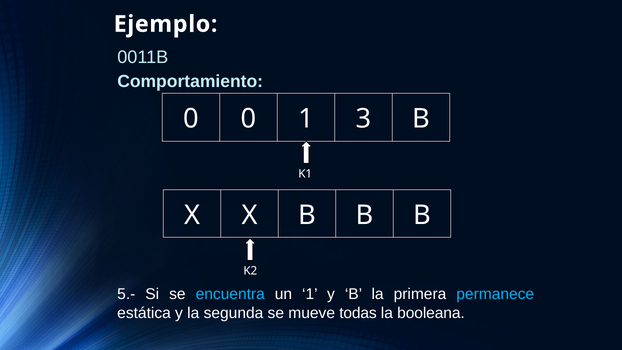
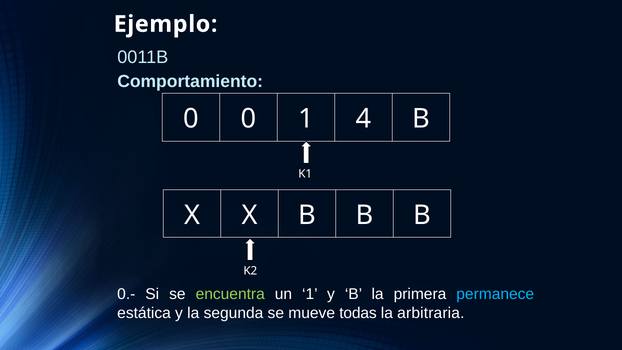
3: 3 -> 4 (363, 119)
5.-: 5.- -> 0.- (126, 294)
encuentra colour: light blue -> light green (230, 294)
booleana: booleana -> arbitraria (431, 313)
